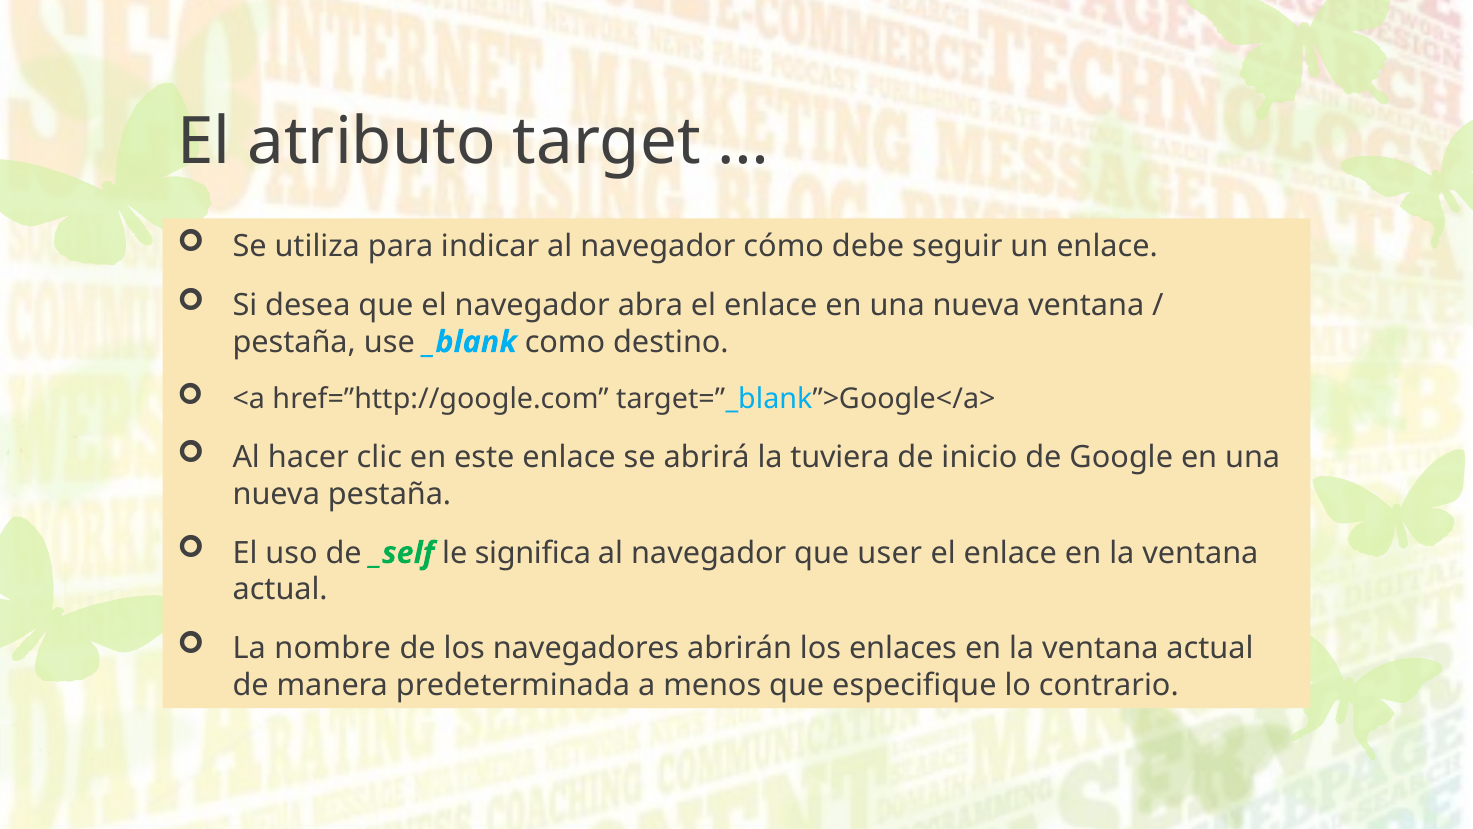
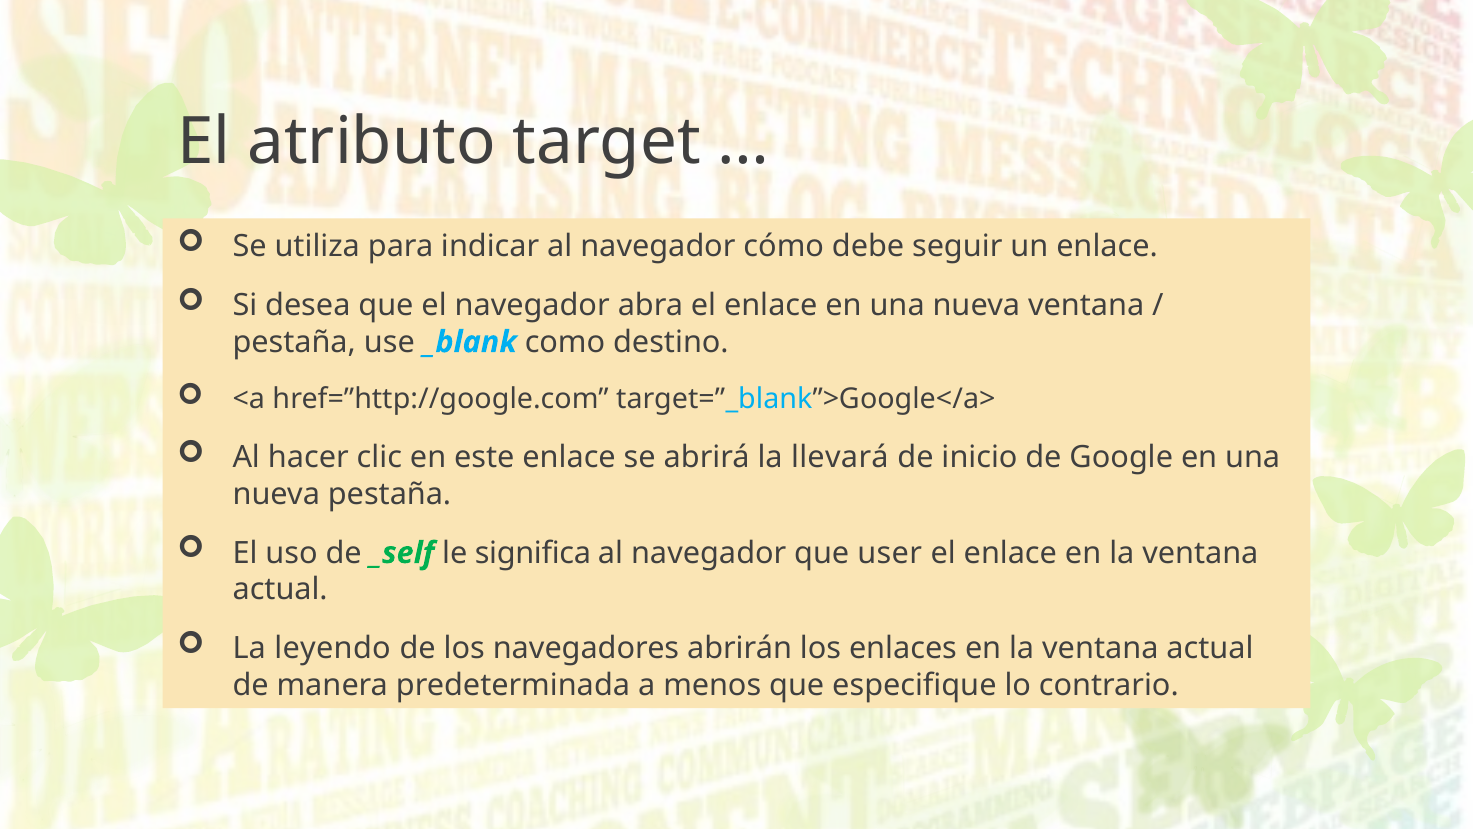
tuviera: tuviera -> llevará (840, 457)
nombre: nombre -> leyendo (333, 648)
